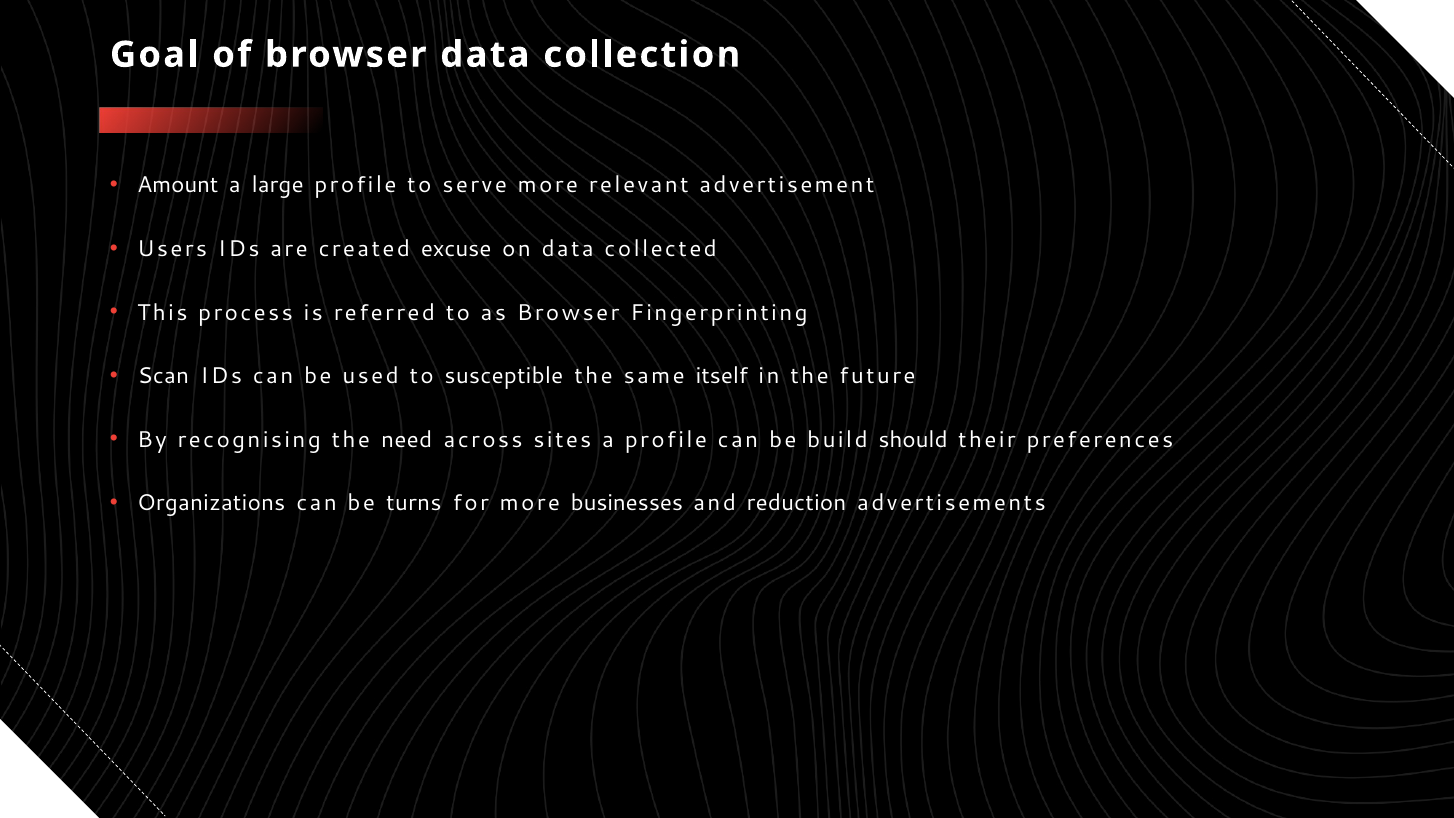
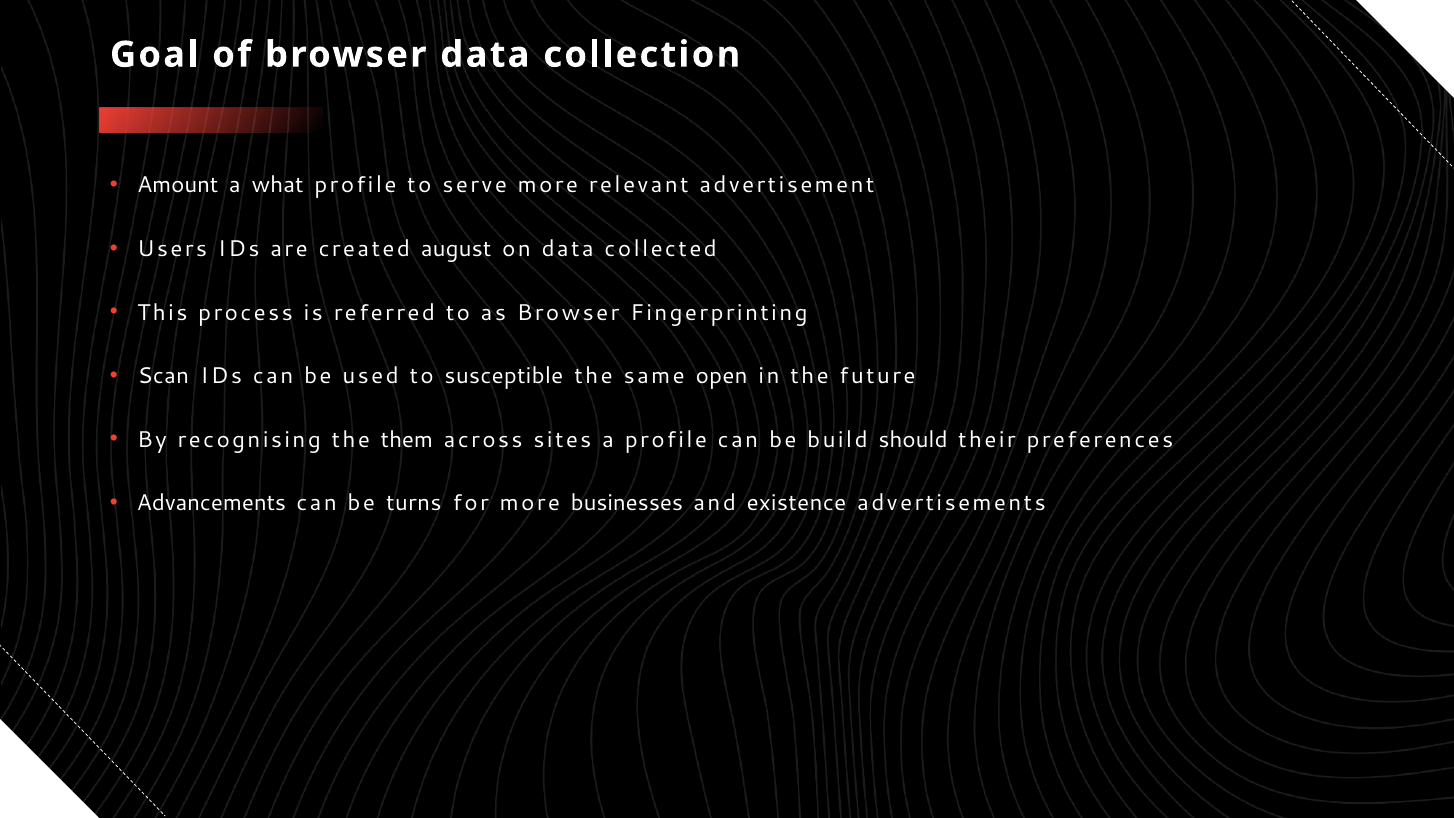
large: large -> what (278, 185)
excuse: excuse -> august (456, 249)
itself: itself -> open (722, 376)
need: need -> them (407, 440)
Organizations: Organizations -> Advancements (211, 503)
reduction: reduction -> existence (796, 503)
